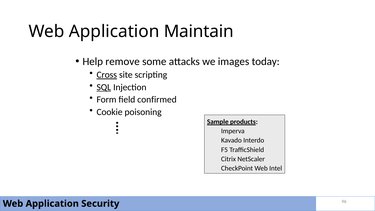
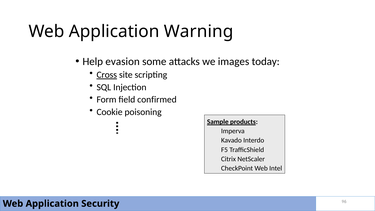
Maintain: Maintain -> Warning (199, 32)
remove: remove -> evasion (123, 62)
SQL underline: present -> none (104, 87)
